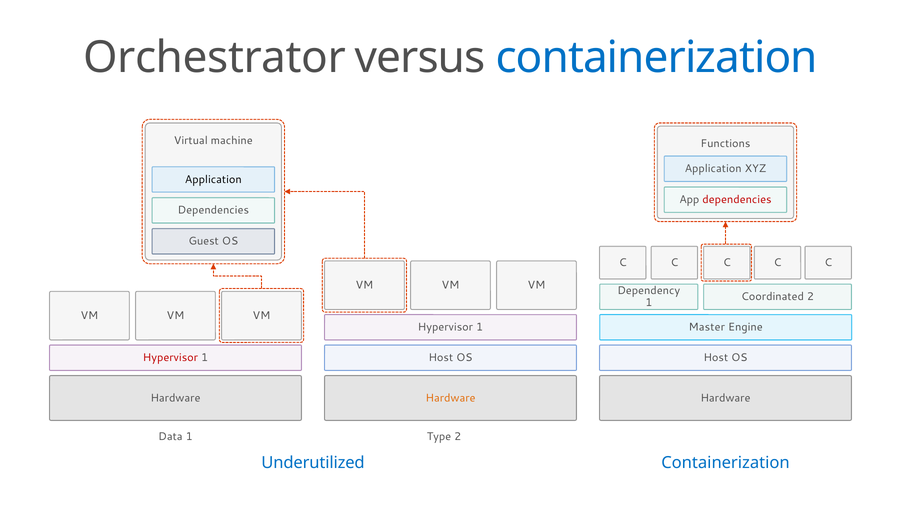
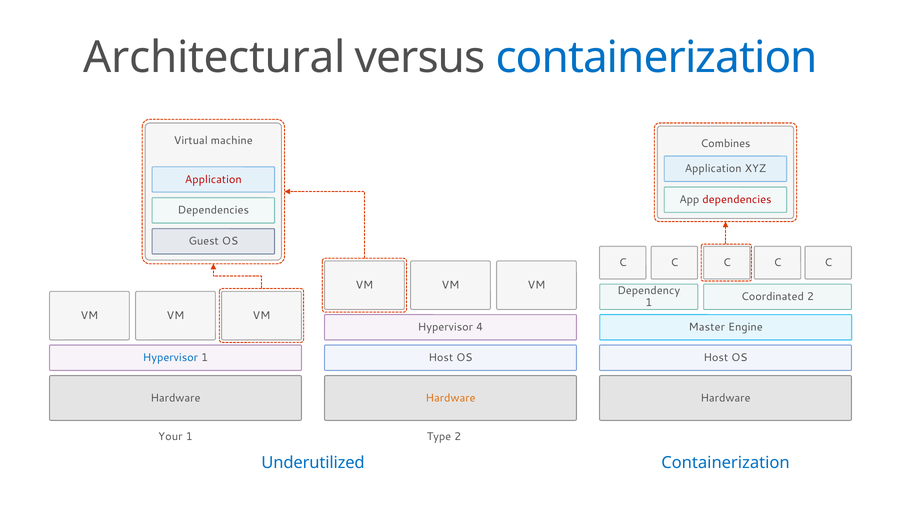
Orchestrator: Orchestrator -> Architectural (214, 58)
Functions: Functions -> Combines (725, 143)
Application colour: black -> red (213, 179)
1: 1 -> 4 (480, 327)
Hypervisor colour: red -> blue (170, 358)
Data: Data -> Your (170, 436)
